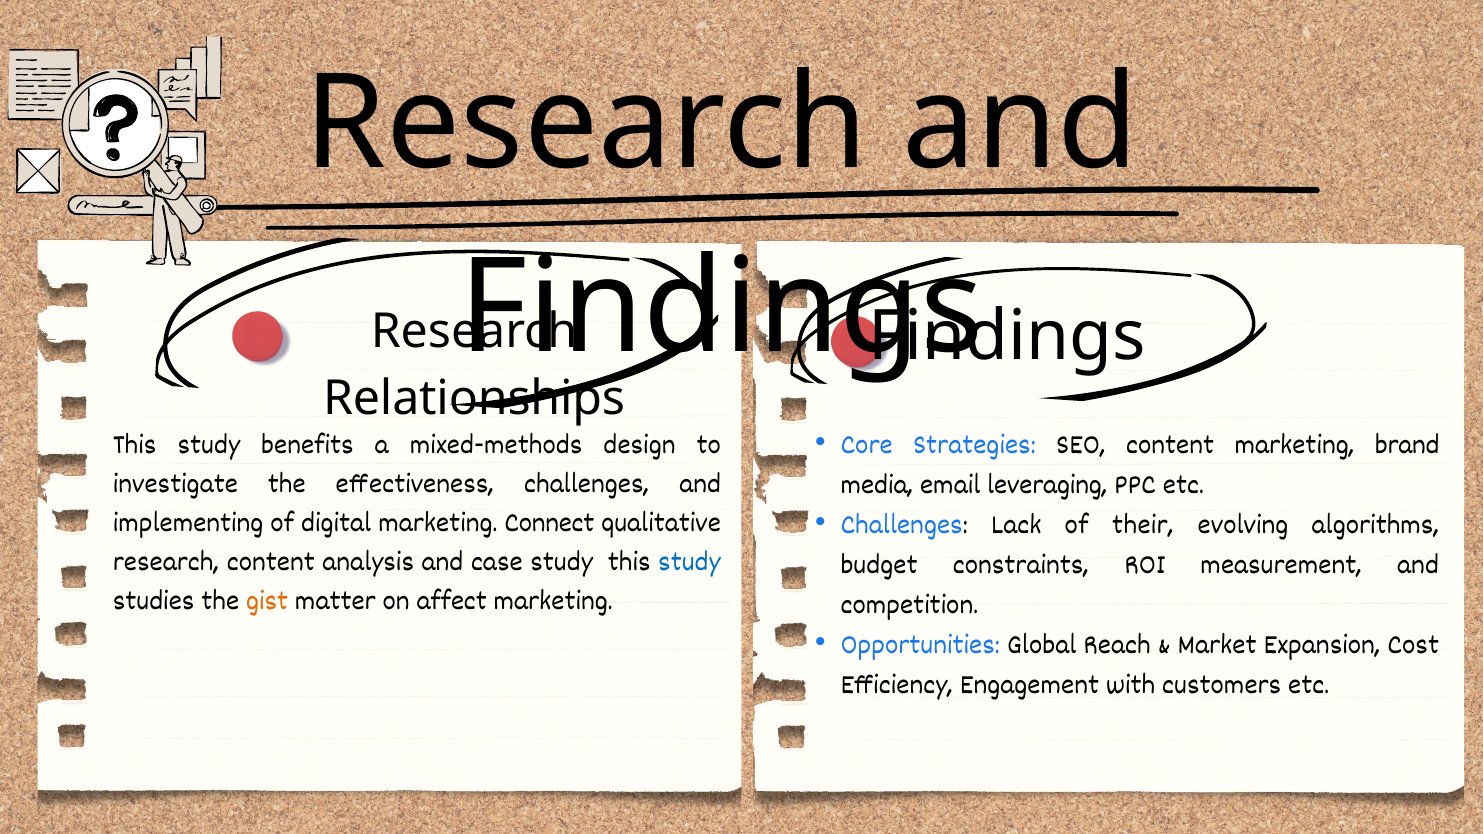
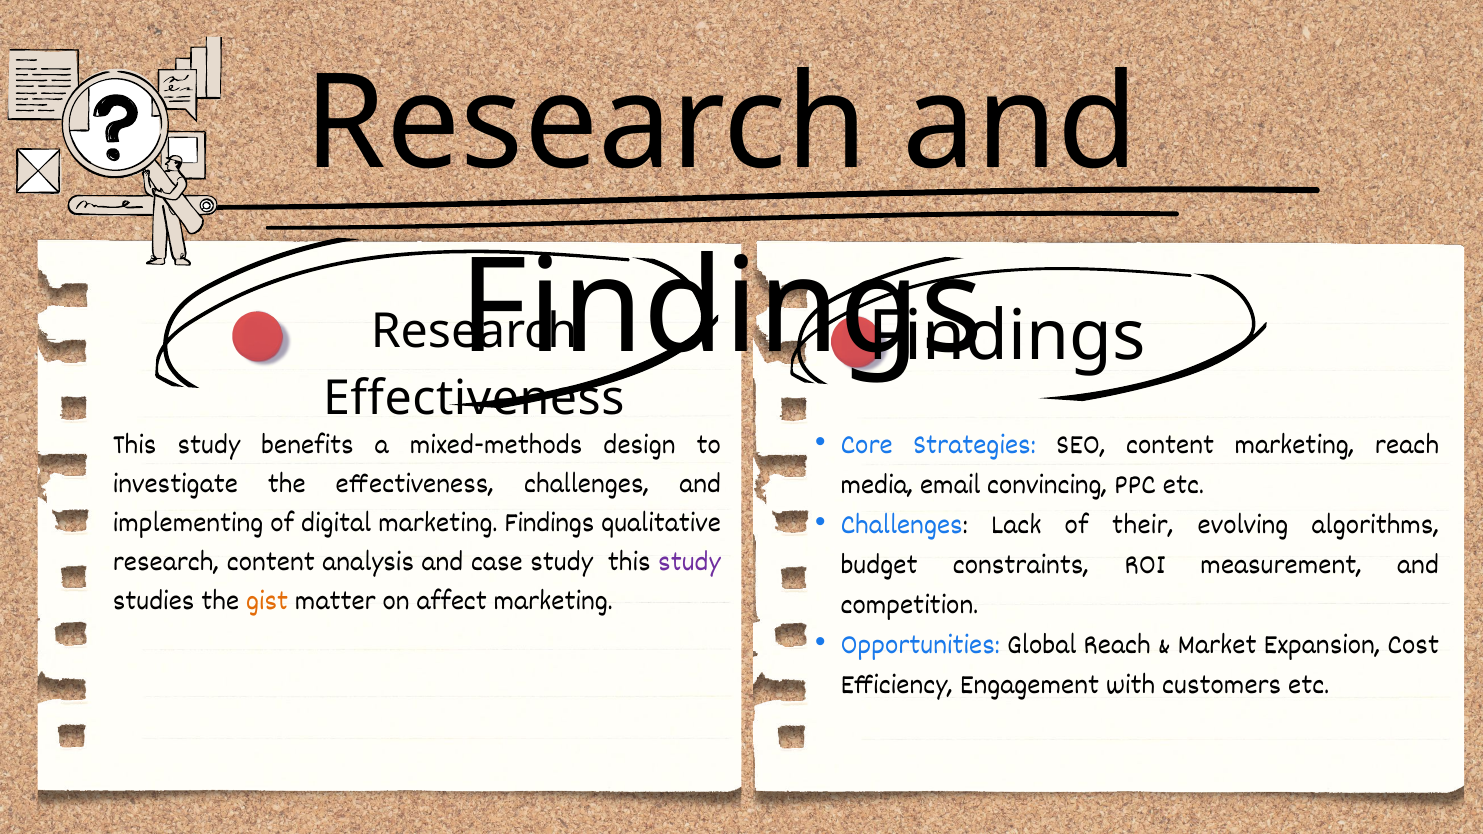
Relationships: Relationships -> Effectiveness (474, 399)
marketing brand: brand -> reach (1407, 443)
leveraging: leveraging -> convincing (1047, 483)
marketing Connect: Connect -> Findings (549, 521)
study colour: blue -> purple (689, 561)
